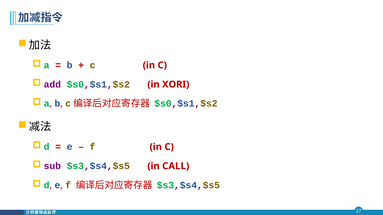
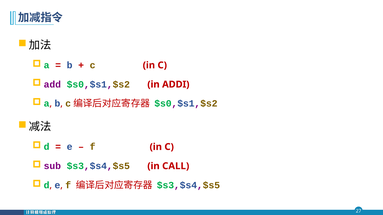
XORI: XORI -> ADDI (176, 85)
